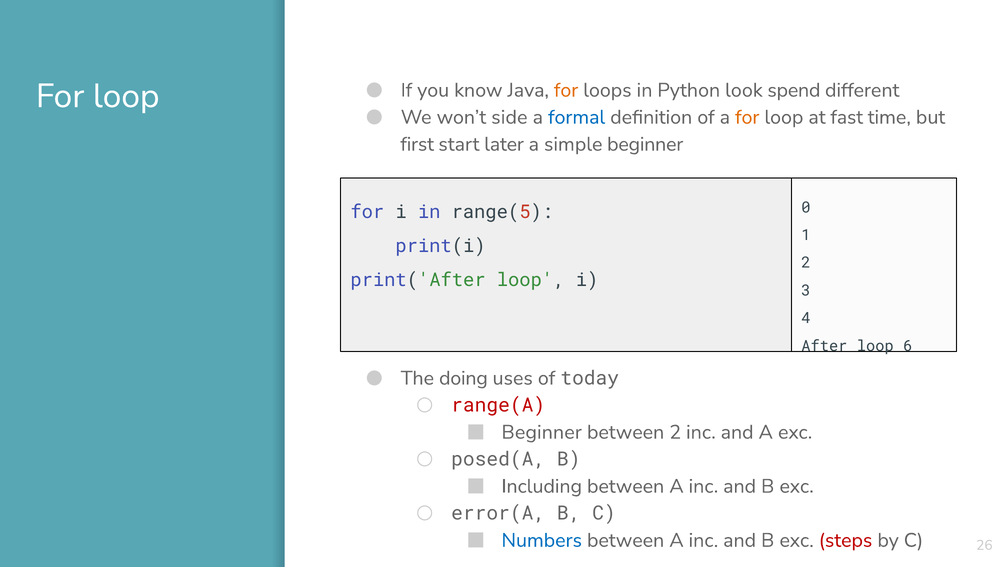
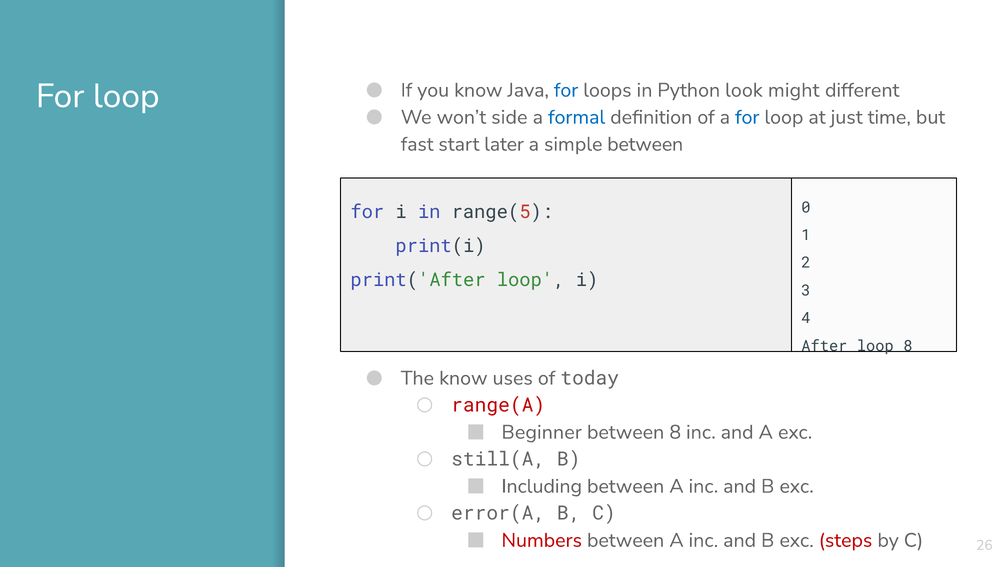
for colour: orange -> blue (566, 90)
spend: spend -> might (794, 90)
for colour: orange -> blue (747, 117)
fast: fast -> just (847, 117)
first: first -> fast (417, 144)
simple beginner: beginner -> between (645, 144)
loop 6: 6 -> 8 (908, 346)
The doing: doing -> know (463, 378)
between 2: 2 -> 8 (675, 432)
posed(A: posed(A -> still(A (498, 459)
Numbers colour: blue -> red (542, 540)
